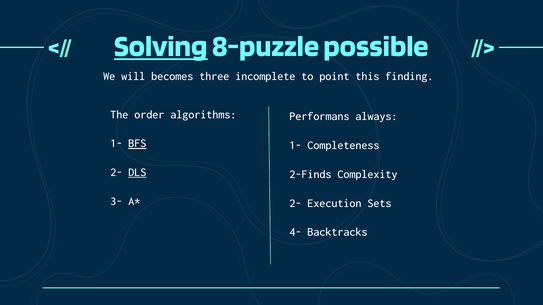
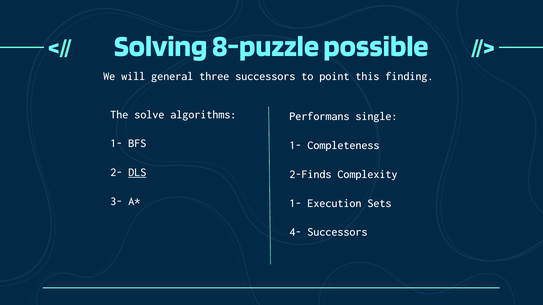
Solving underline: present -> none (161, 46)
becomes: becomes -> general (172, 76)
three incomplete: incomplete -> successors (265, 76)
order: order -> solve (149, 115)
always: always -> single (376, 117)
BFS underline: present -> none (137, 144)
2-: 2- -> 1- (295, 203)
4- Backtracks: Backtracks -> Successors (337, 232)
